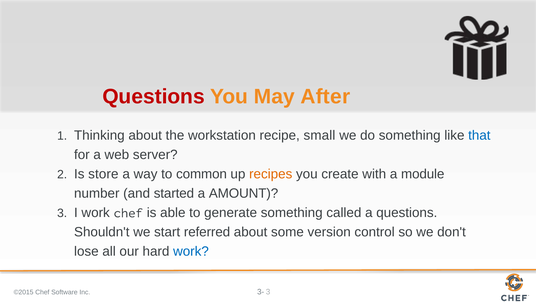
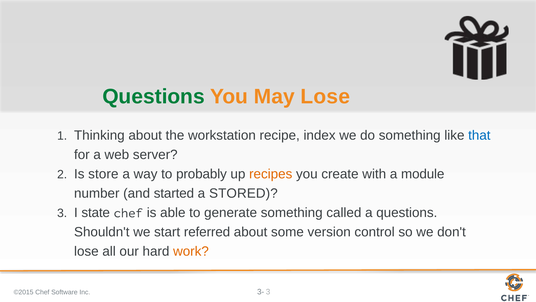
Questions colour: red -> green (154, 96)
May After: After -> Lose (325, 96)
small: small -> index (320, 135)
common: common -> probably (201, 174)
AMOUNT: AMOUNT -> STORED (243, 193)
I work: work -> state (96, 212)
work colour: blue -> orange (191, 251)
